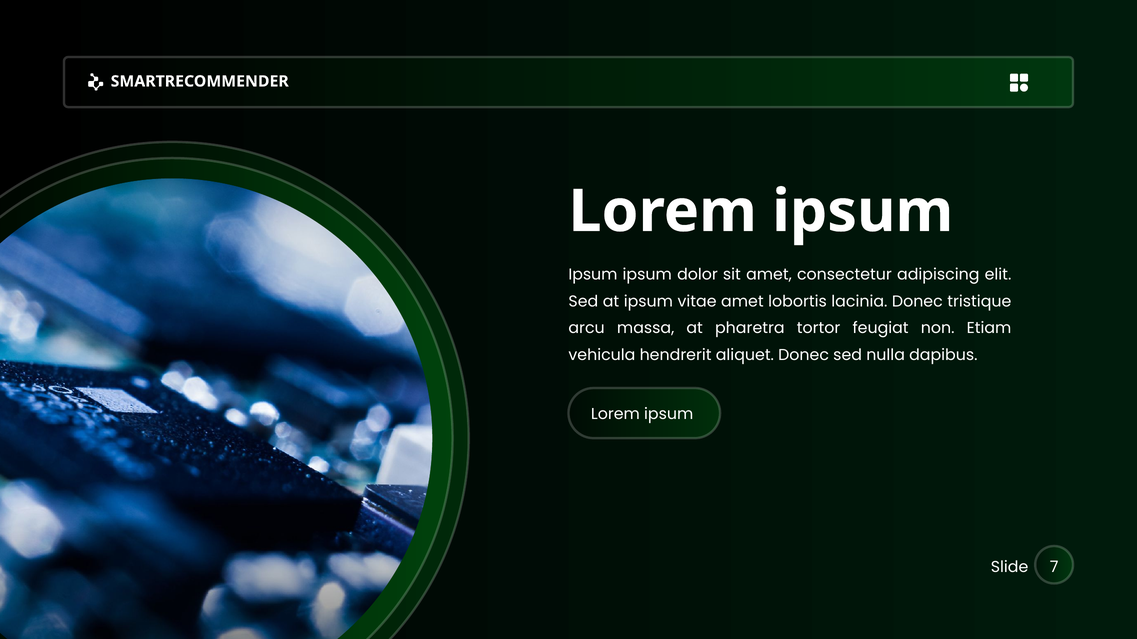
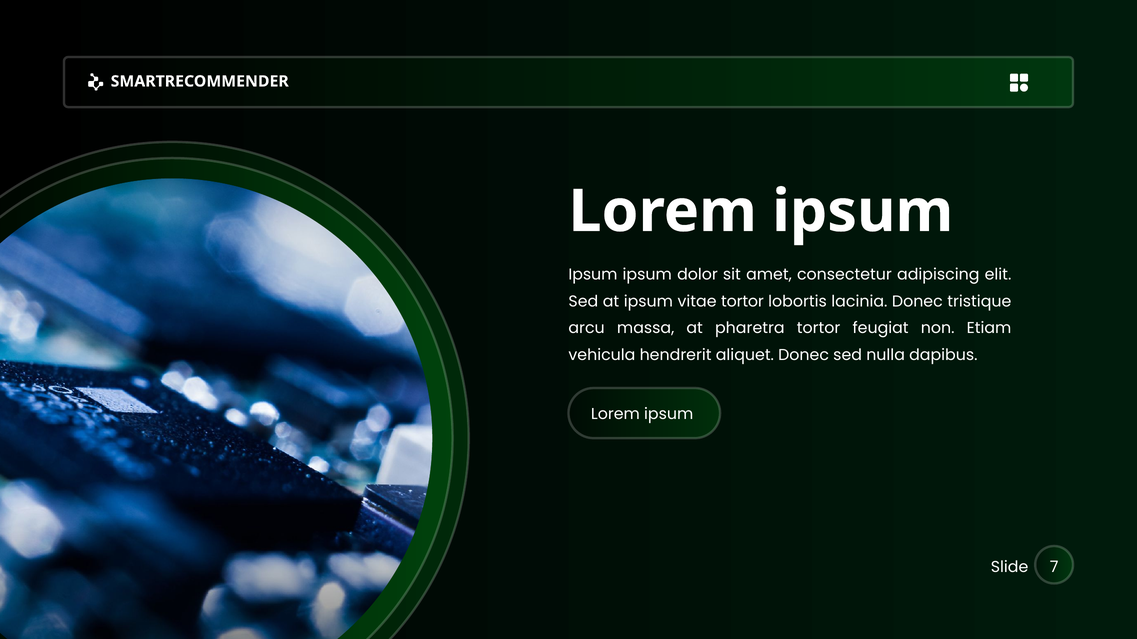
vitae amet: amet -> tortor (742, 302)
